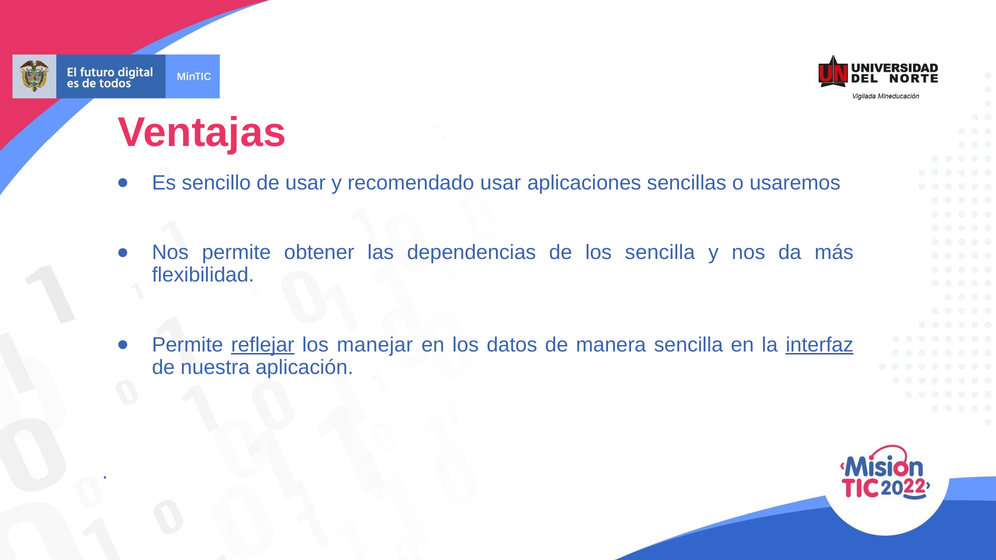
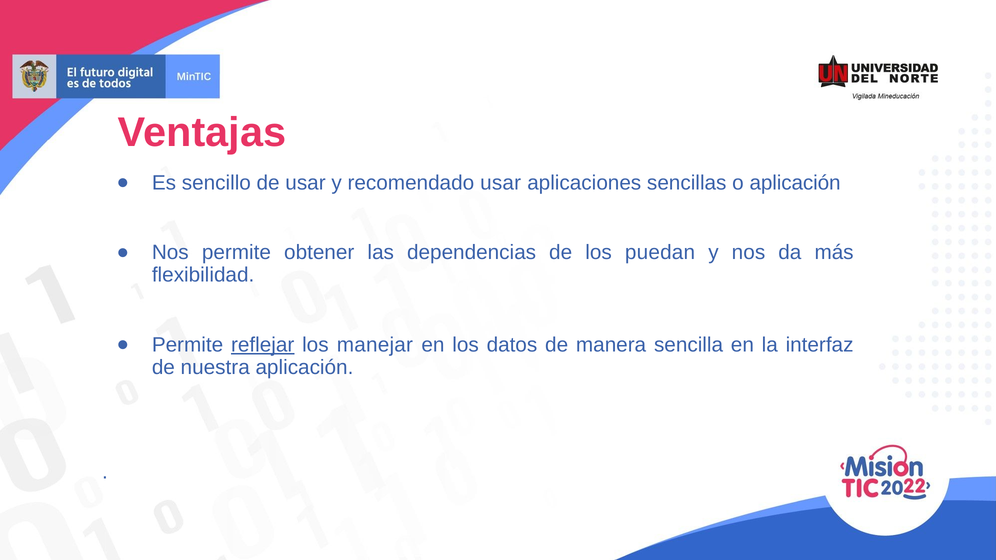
o usaremos: usaremos -> aplicación (795, 183)
los sencilla: sencilla -> puedan (660, 253)
interfaz underline: present -> none (820, 345)
